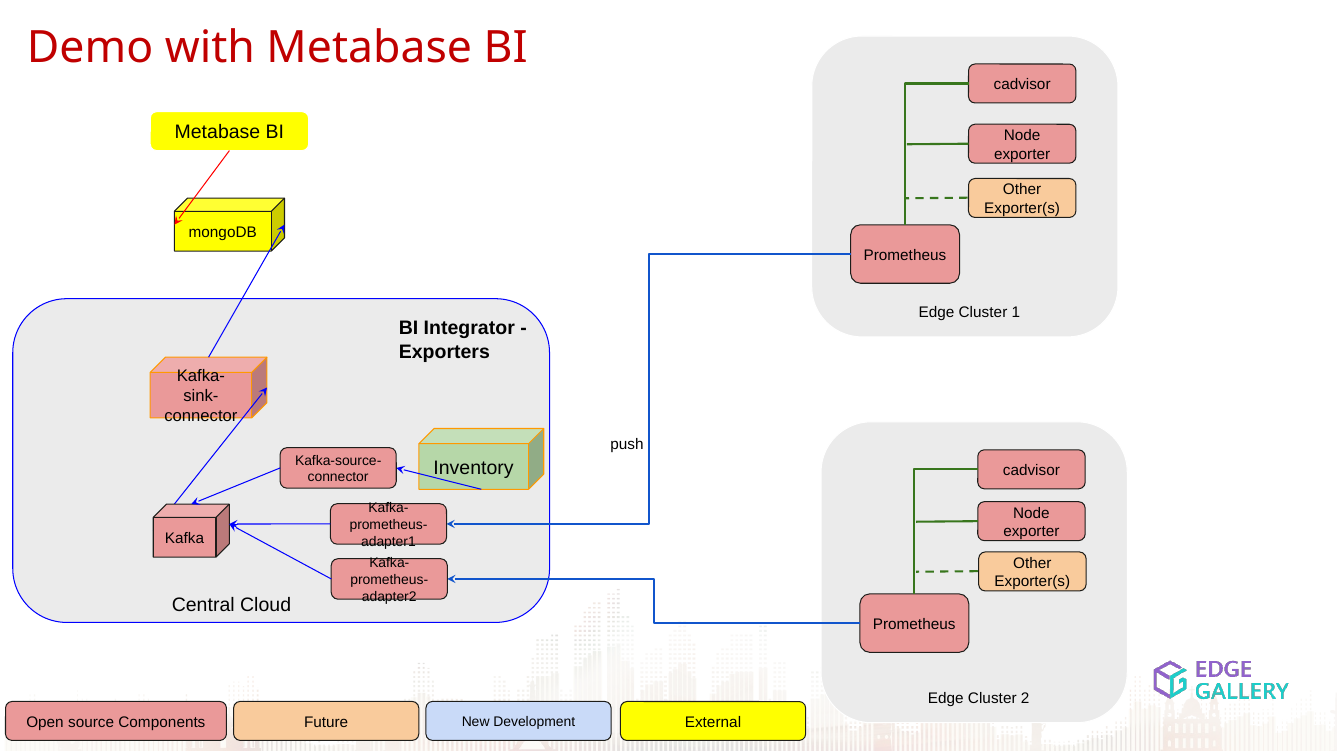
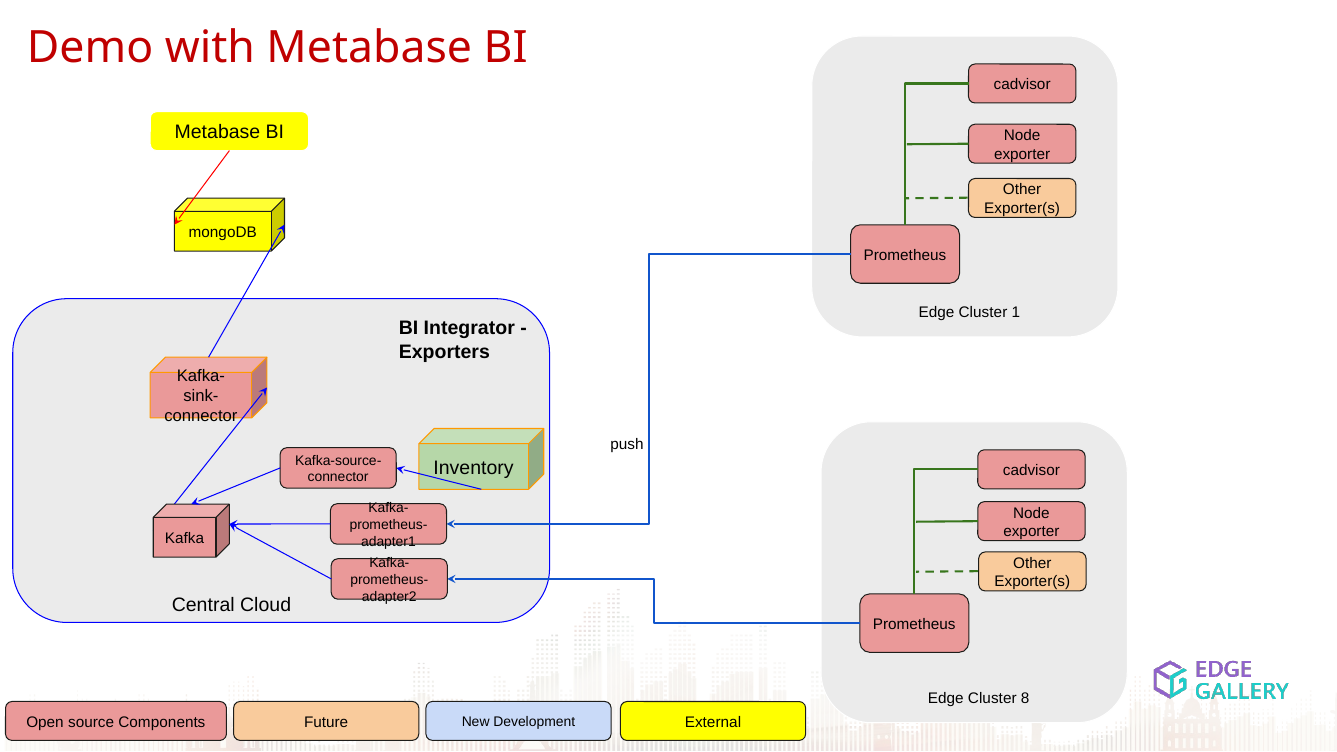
2: 2 -> 8 (1025, 698)
